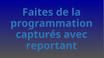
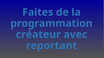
capturés: capturés -> créateur (38, 35)
